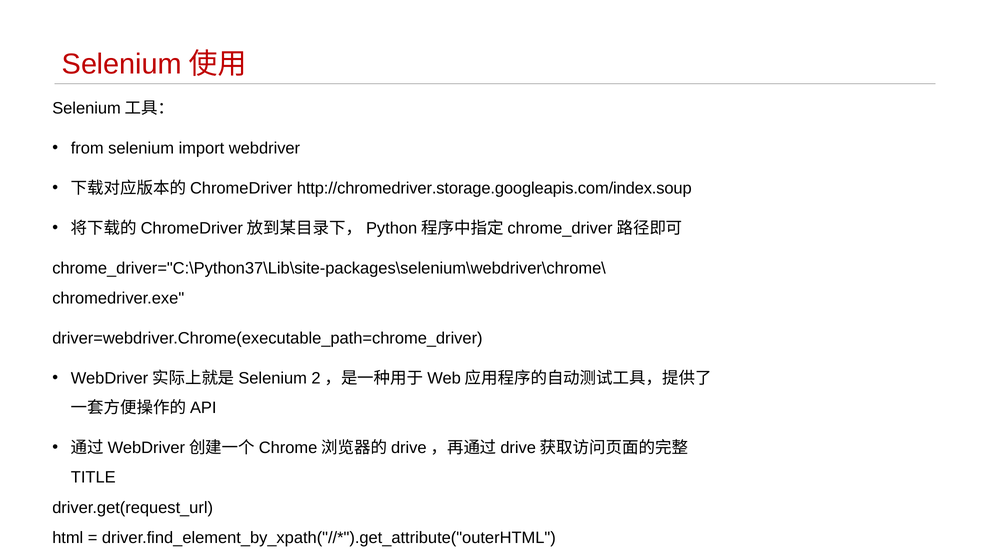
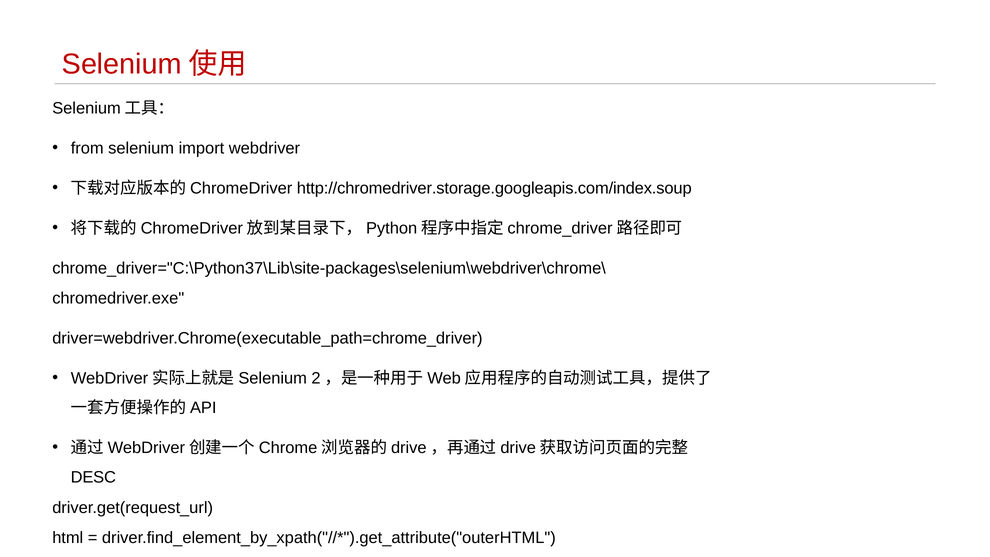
TITLE: TITLE -> DESC (93, 477)
